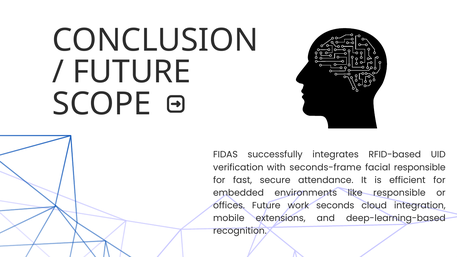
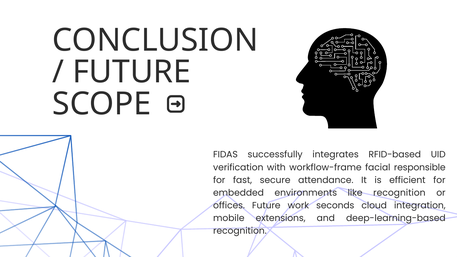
seconds-frame: seconds-frame -> workflow-frame (325, 167)
like responsible: responsible -> recognition (399, 193)
